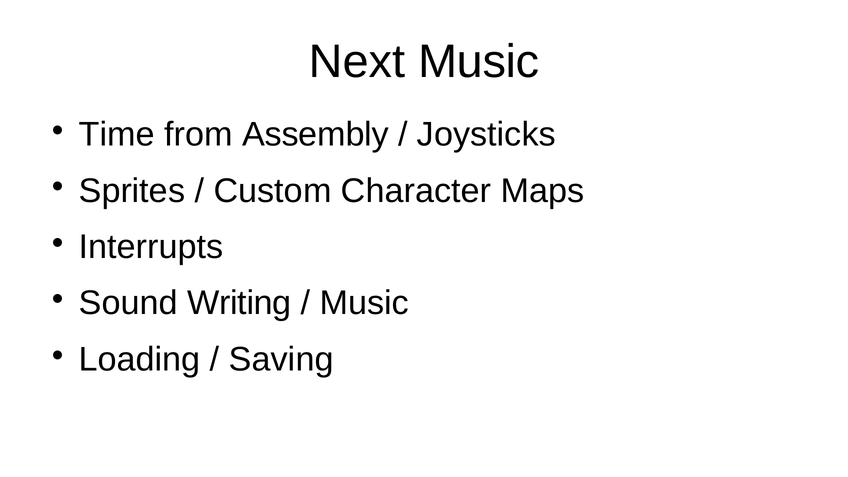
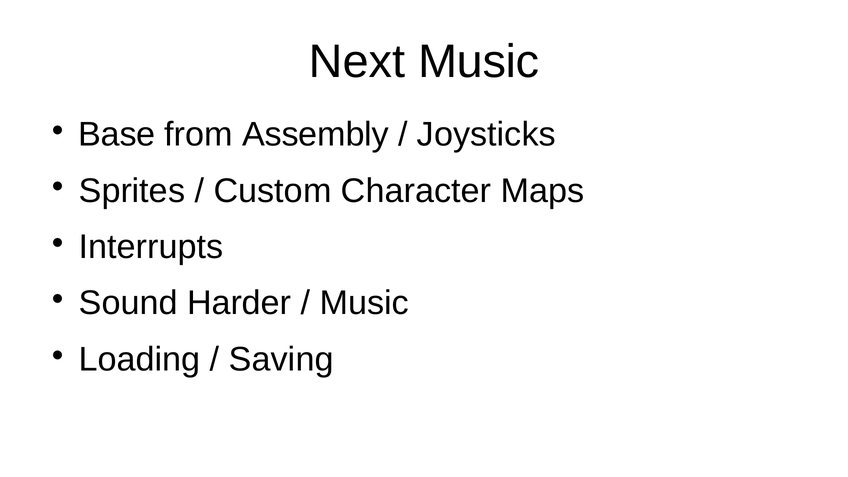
Time: Time -> Base (117, 135)
Writing: Writing -> Harder (239, 303)
